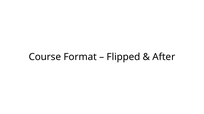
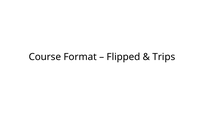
After: After -> Trips (164, 57)
